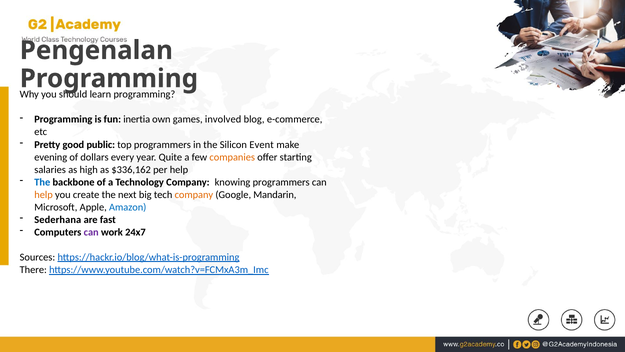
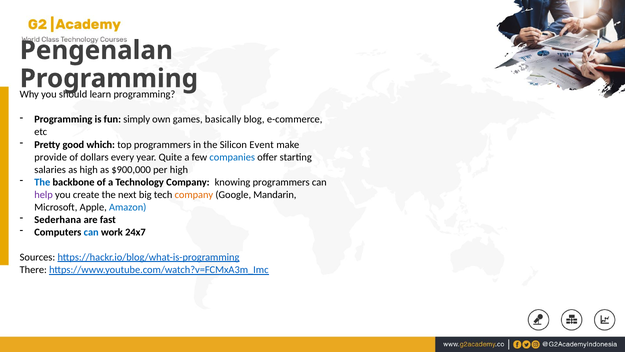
inertia: inertia -> simply (137, 119)
involved: involved -> basically (223, 119)
public: public -> which (101, 144)
evening: evening -> provide (51, 157)
companies colour: orange -> blue (232, 157)
$336,162: $336,162 -> $900,000 (131, 169)
per help: help -> high (179, 169)
help colour: orange -> purple (44, 194)
can colour: purple -> blue (91, 232)
